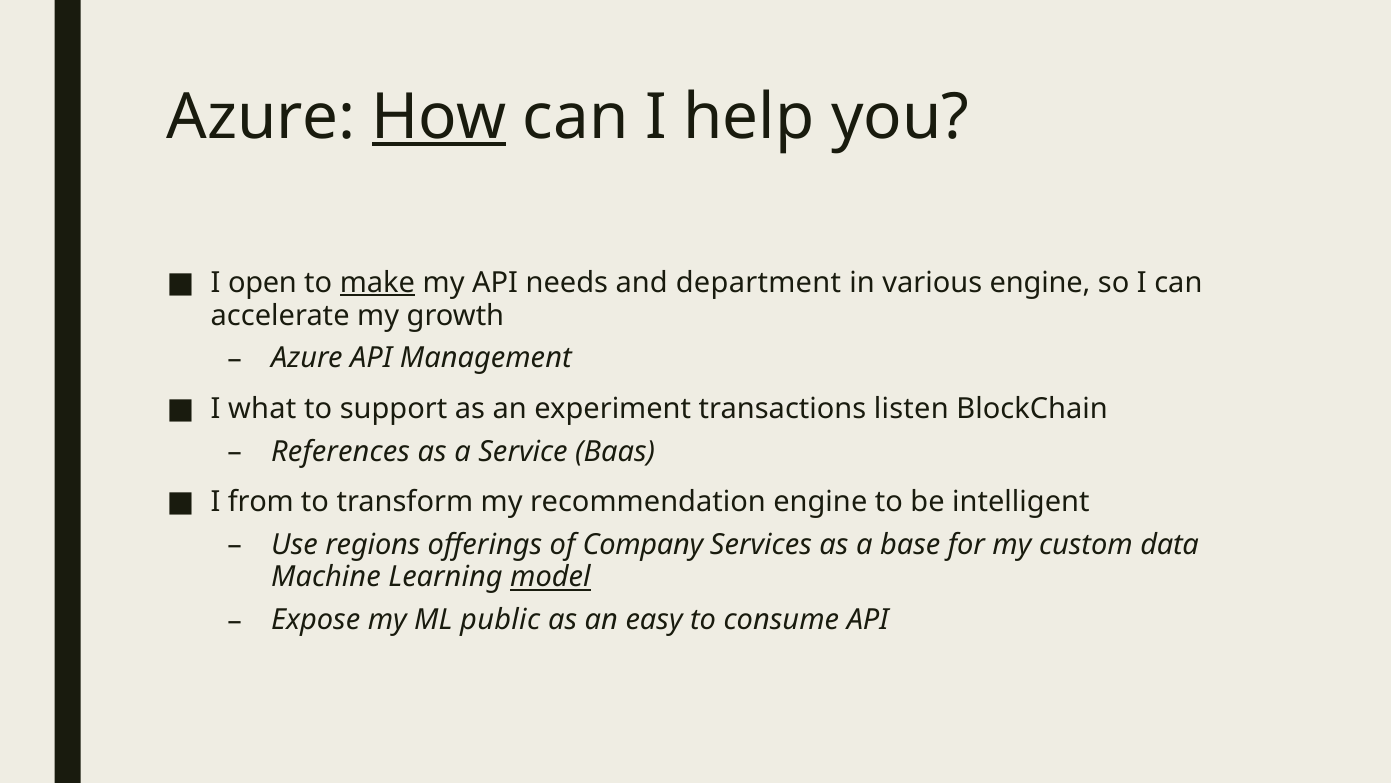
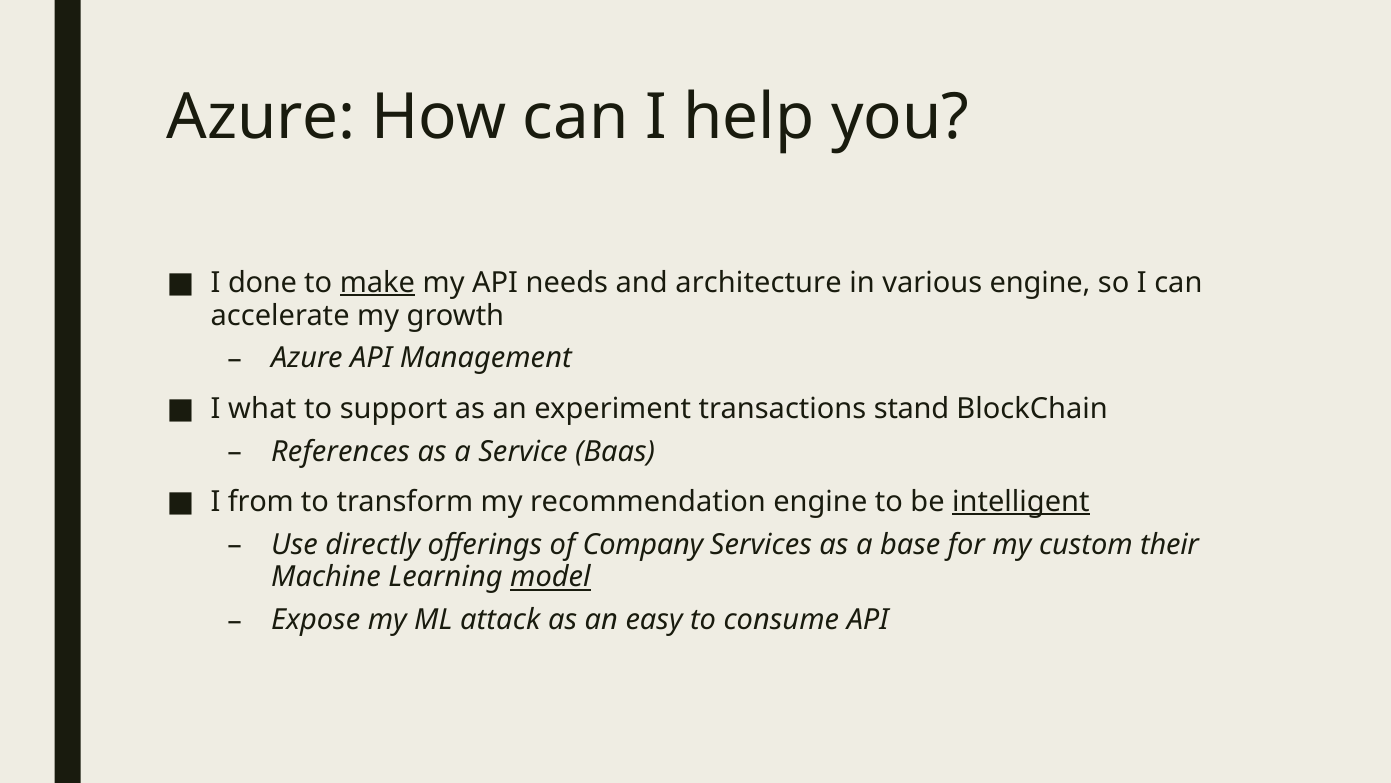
How underline: present -> none (439, 117)
open: open -> done (262, 283)
department: department -> architecture (759, 283)
listen: listen -> stand (912, 408)
intelligent underline: none -> present (1021, 501)
regions: regions -> directly (373, 544)
data: data -> their (1170, 544)
public: public -> attack (500, 620)
